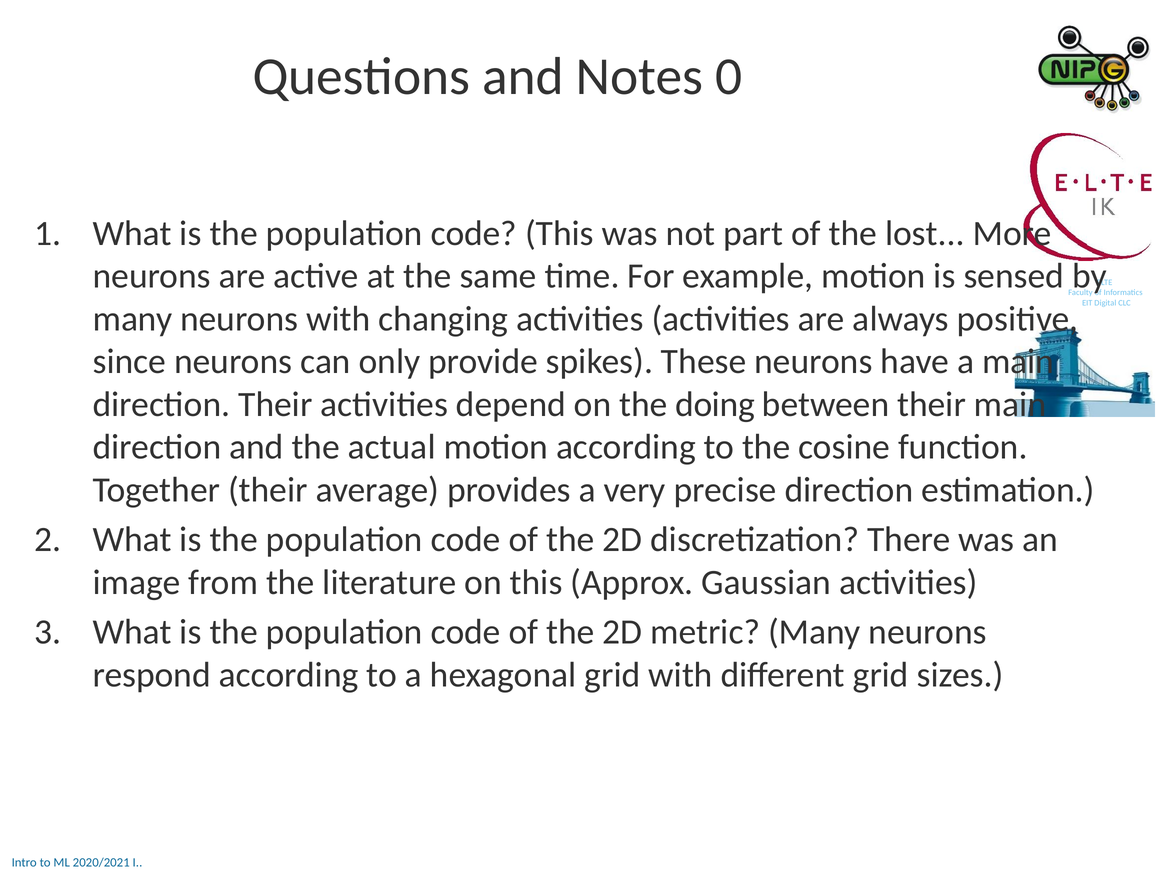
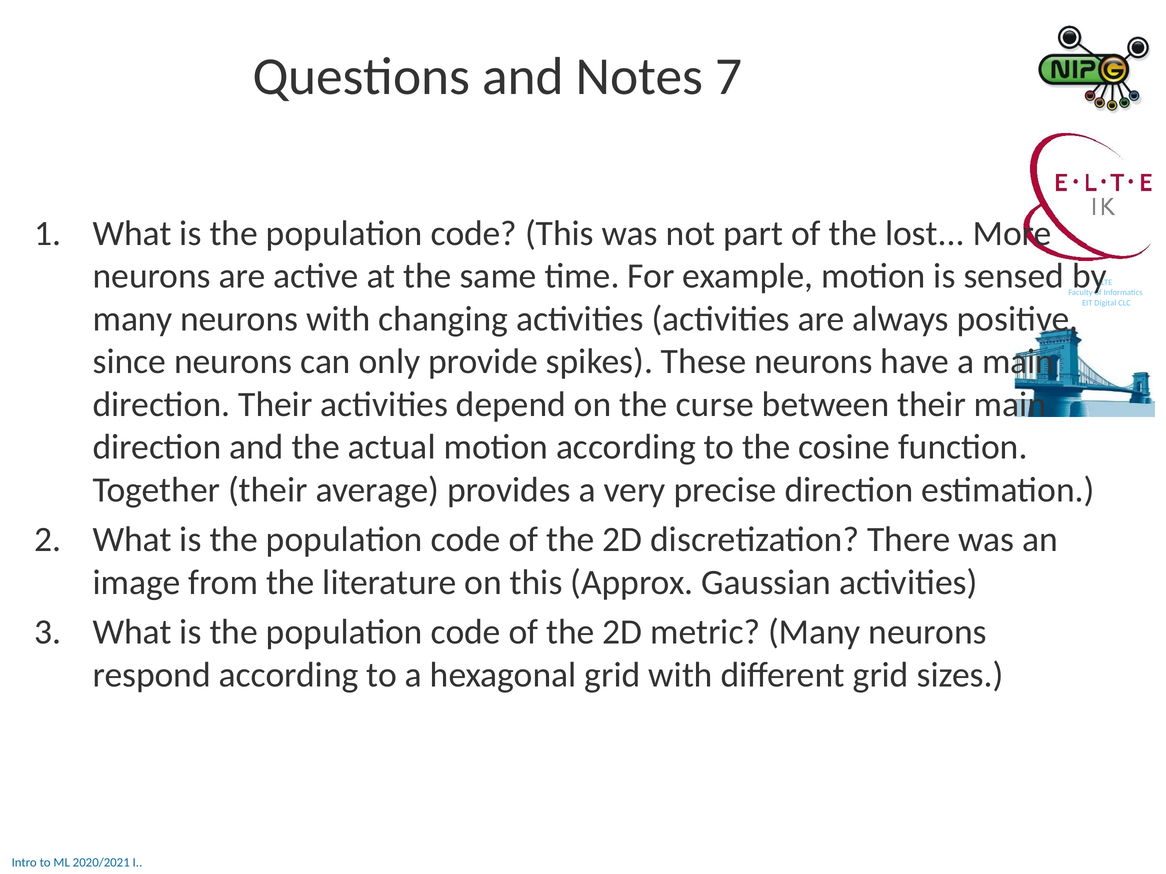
0: 0 -> 7 (729, 77)
doing: doing -> curse (715, 405)
